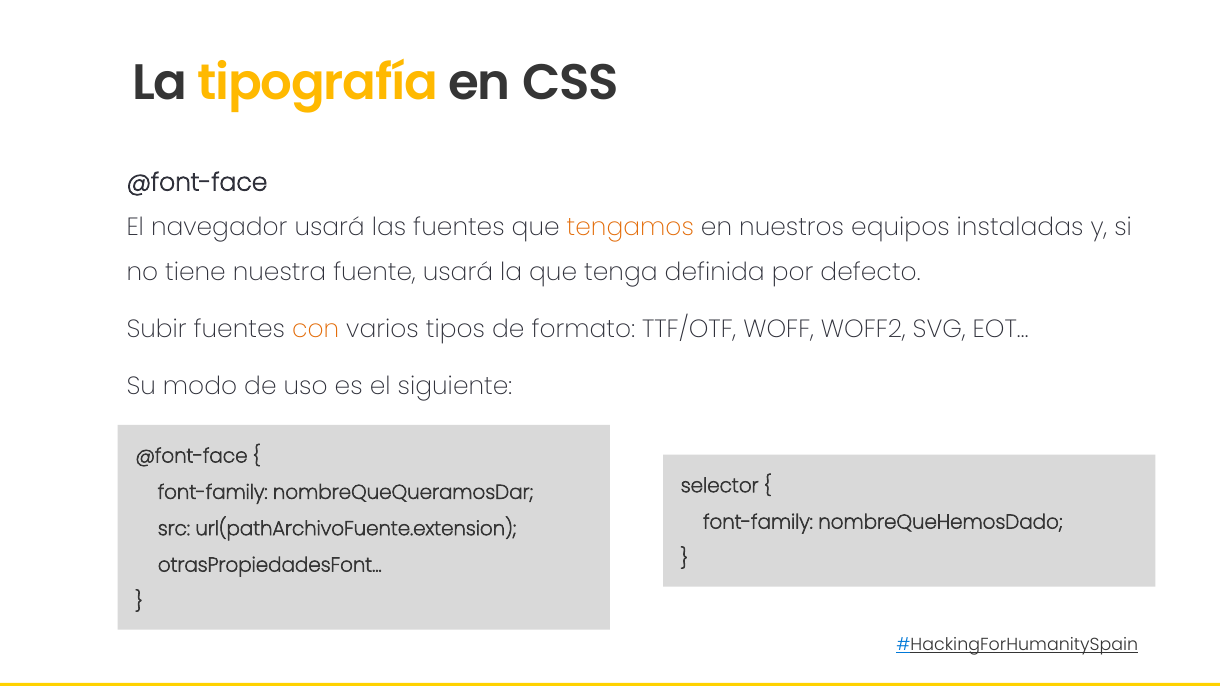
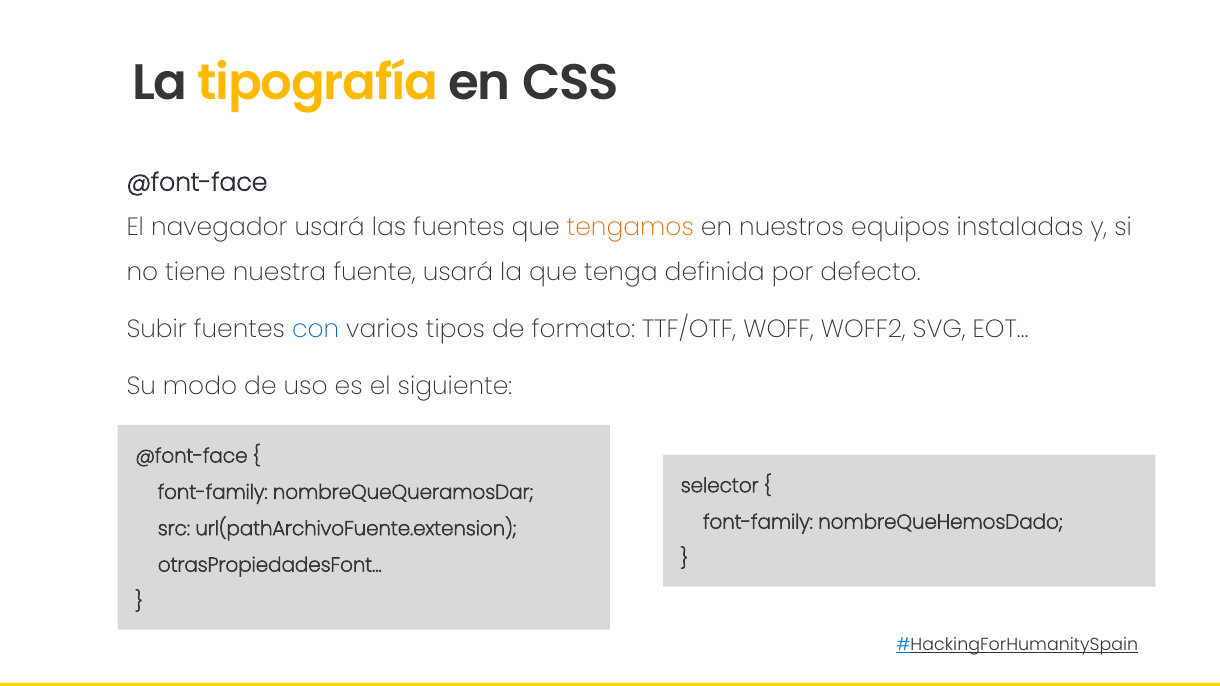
con colour: orange -> blue (316, 329)
